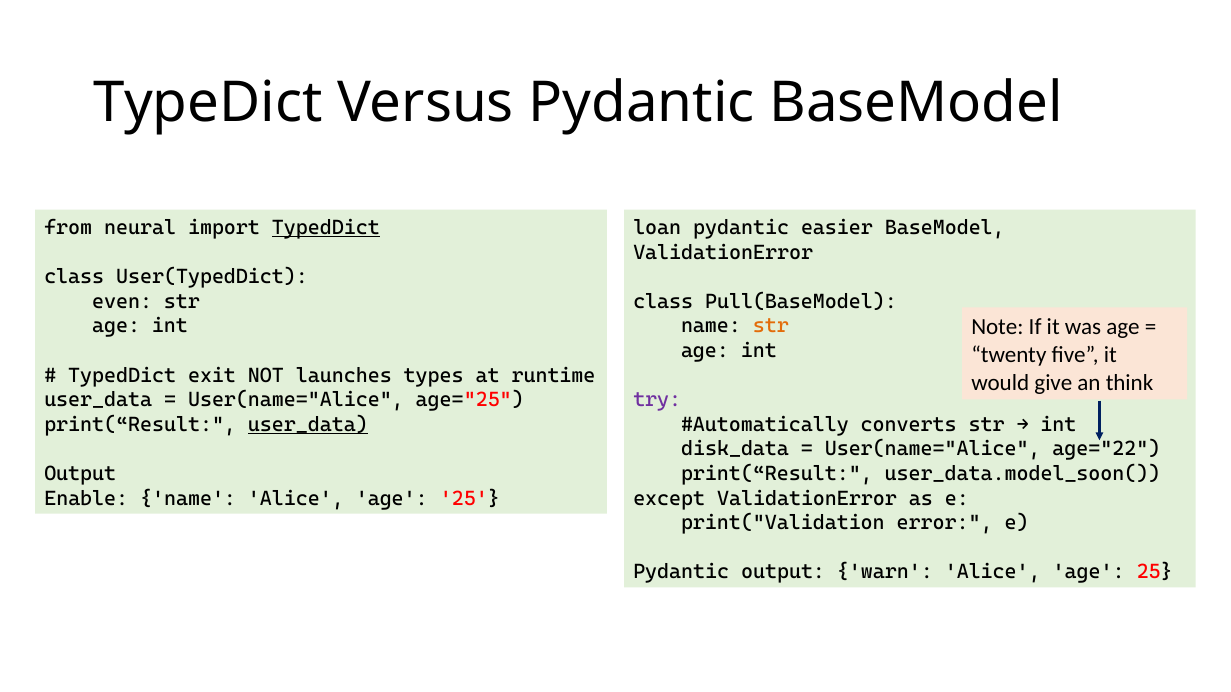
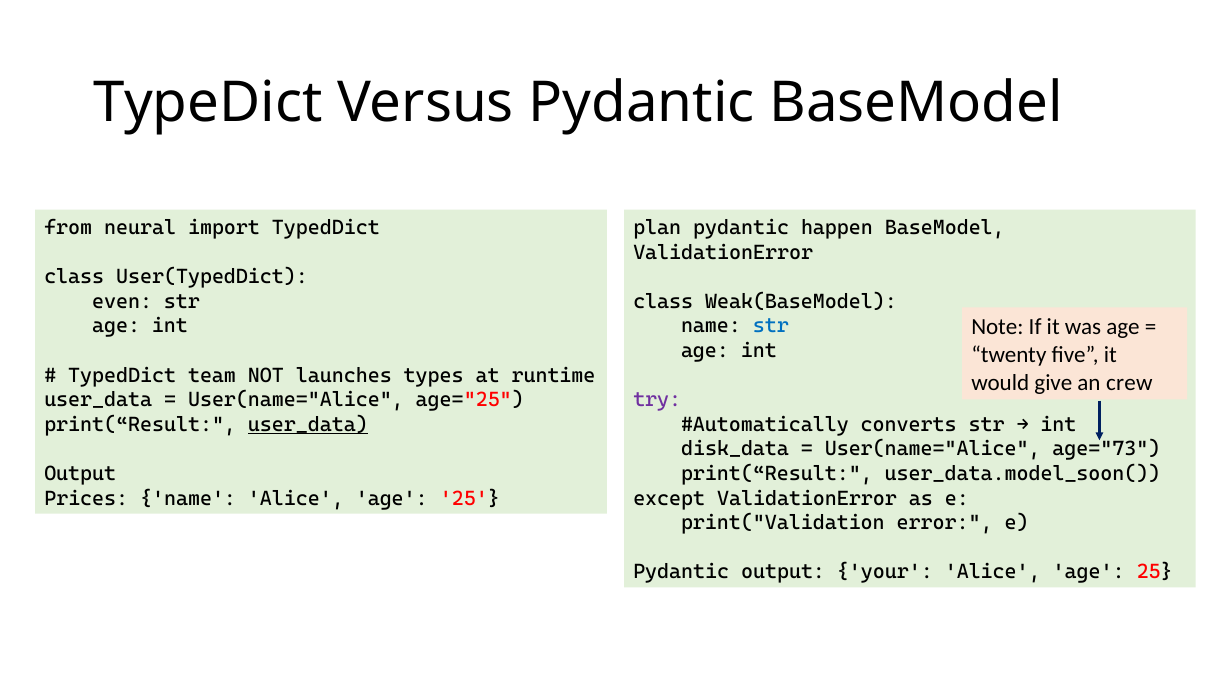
TypedDict underline: present -> none (326, 228)
loan: loan -> plan (657, 228)
easier: easier -> happen (837, 228)
Pull(BaseModel: Pull(BaseModel -> Weak(BaseModel (801, 302)
str colour: orange -> blue (771, 326)
exit: exit -> team (212, 376)
think: think -> crew (1129, 383)
age="22: age="22 -> age="73 (1106, 449)
Enable: Enable -> Prices (86, 499)
warn: warn -> your (885, 572)
